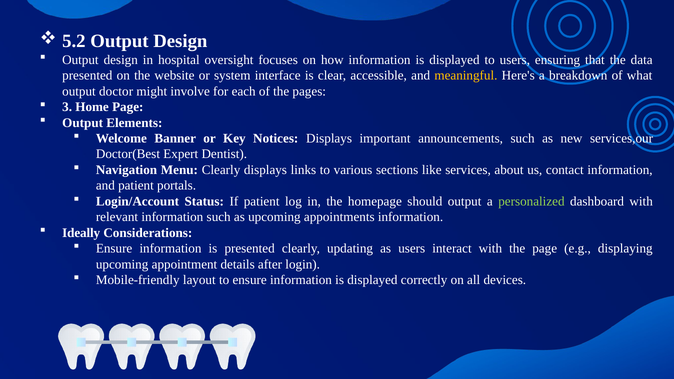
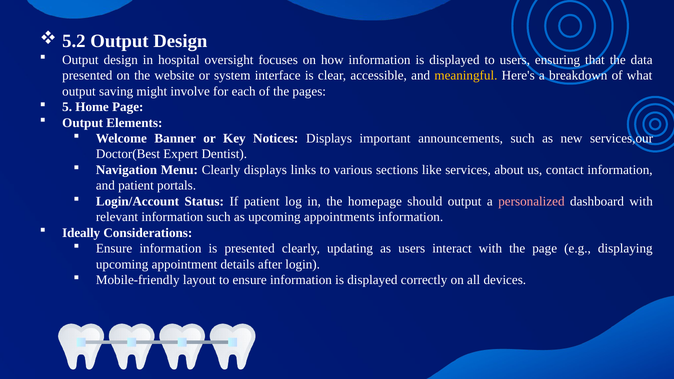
doctor: doctor -> saving (116, 91)
3: 3 -> 5 (67, 107)
personalized colour: light green -> pink (531, 201)
